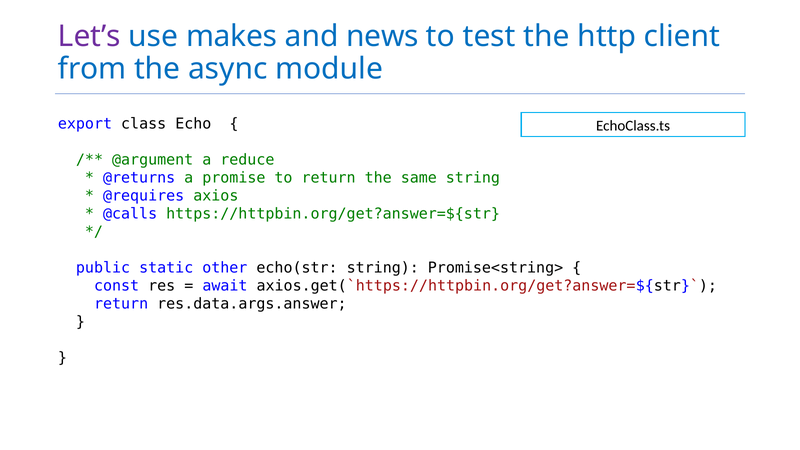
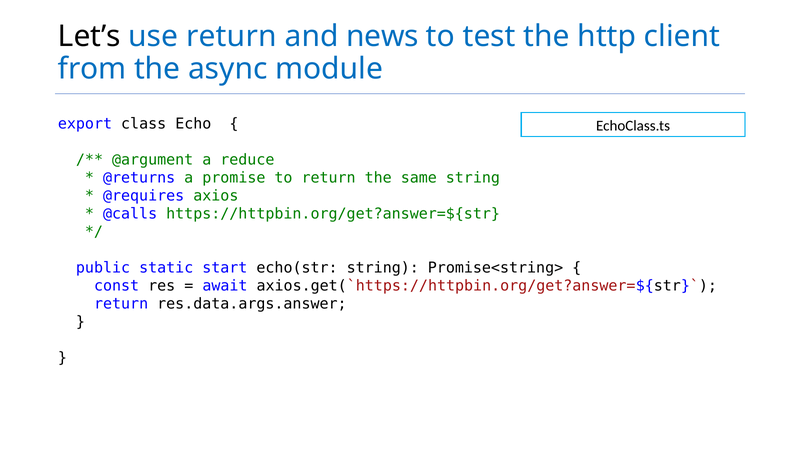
Let’s colour: purple -> black (89, 36)
use makes: makes -> return (231, 36)
other: other -> start (225, 268)
